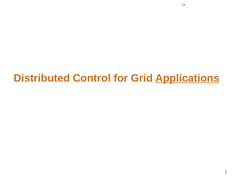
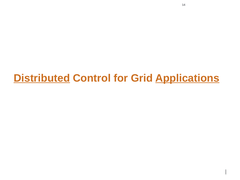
Distributed underline: none -> present (42, 78)
